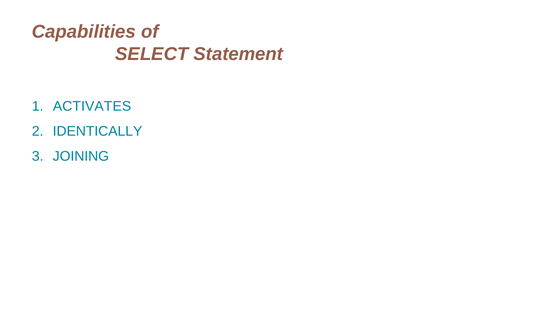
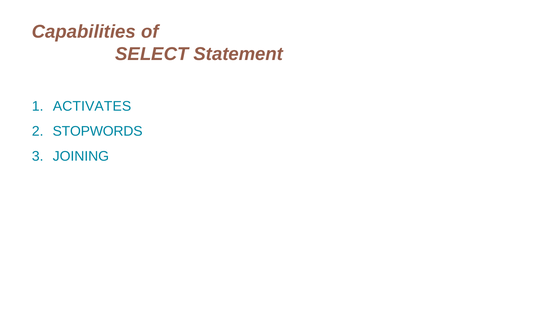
IDENTICALLY: IDENTICALLY -> STOPWORDS (98, 131)
